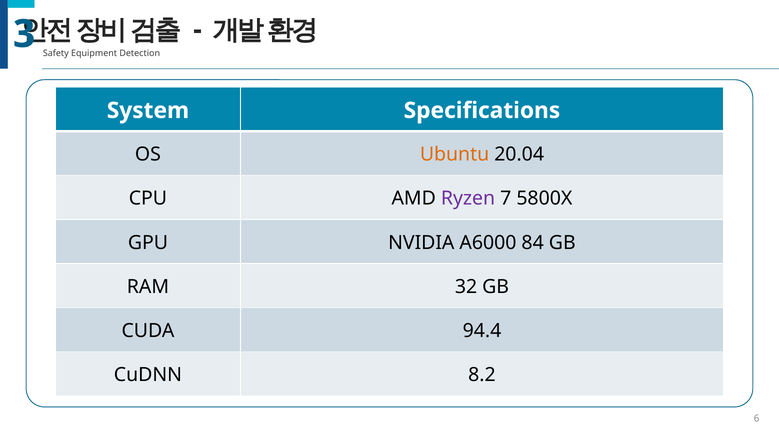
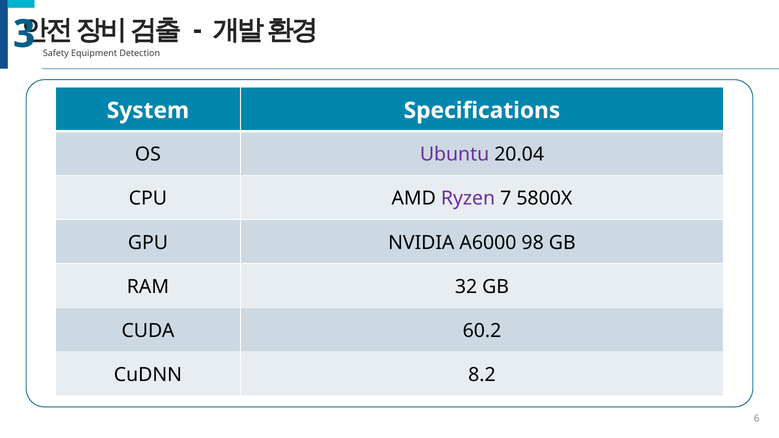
Ubuntu colour: orange -> purple (455, 154)
84: 84 -> 98 (533, 243)
94.4: 94.4 -> 60.2 (482, 331)
